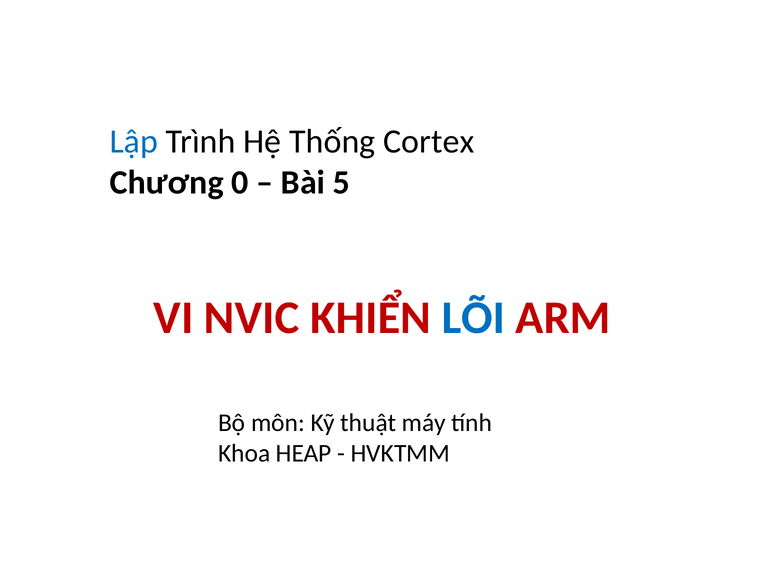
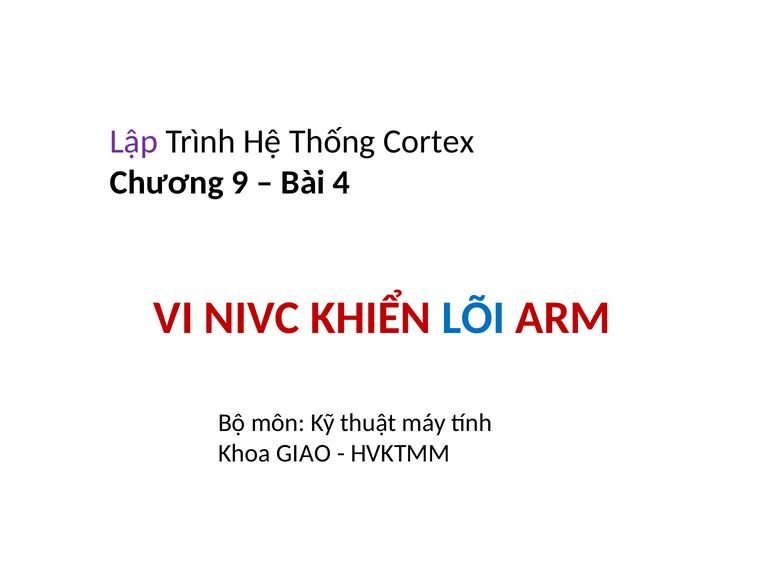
Lập colour: blue -> purple (134, 141)
0: 0 -> 9 (240, 182)
5: 5 -> 4 (342, 182)
NVIC: NVIC -> NIVC (252, 318)
HEAP: HEAP -> GIAO (303, 453)
